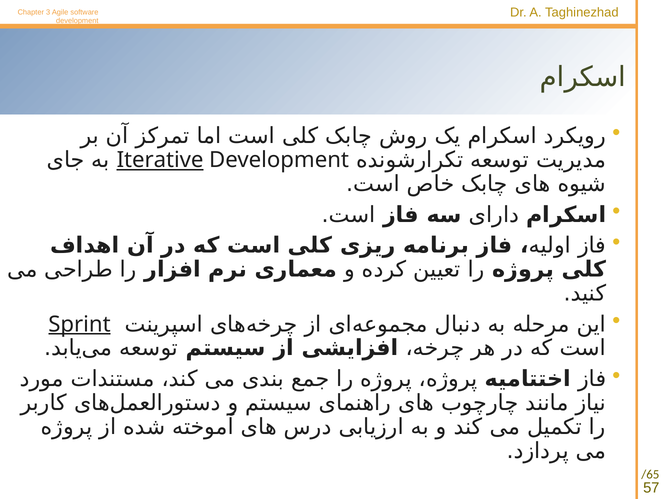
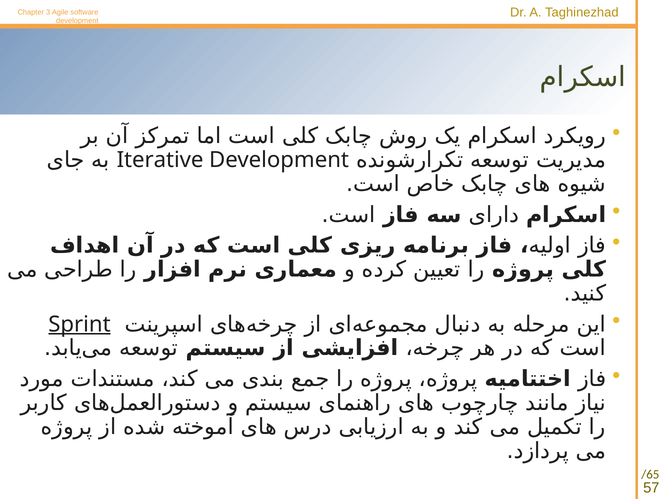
Iterative underline: present -> none (160, 160)
